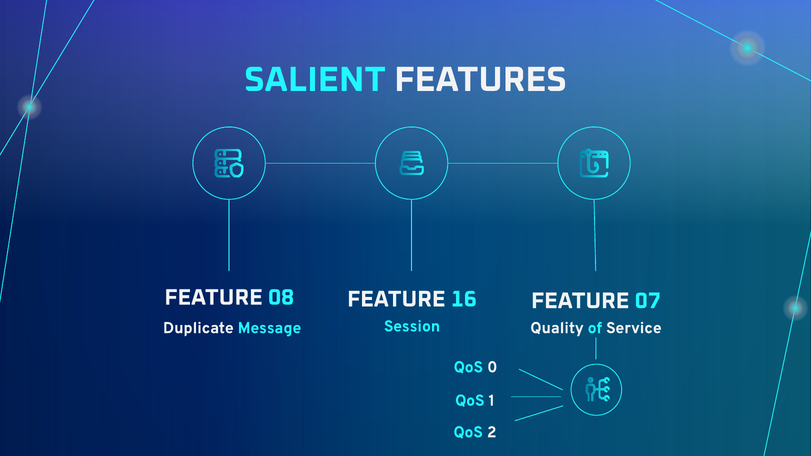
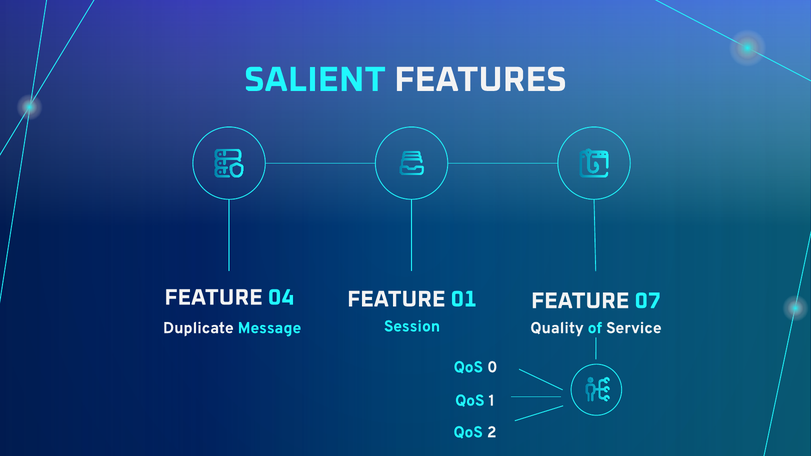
08: 08 -> 04 (281, 297)
16: 16 -> 01 (464, 299)
